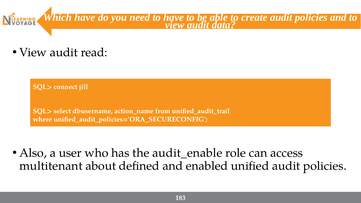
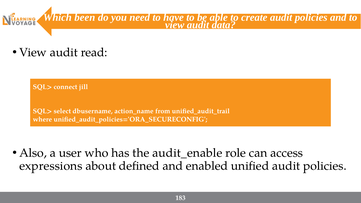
Which have: have -> been (85, 17)
multitenant: multitenant -> expressions (51, 166)
